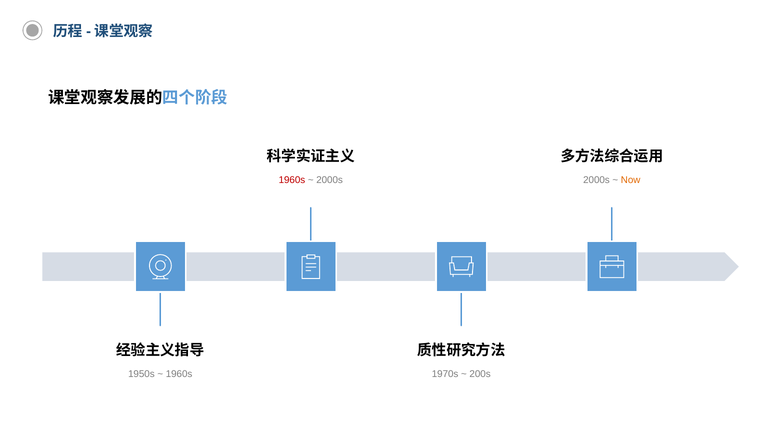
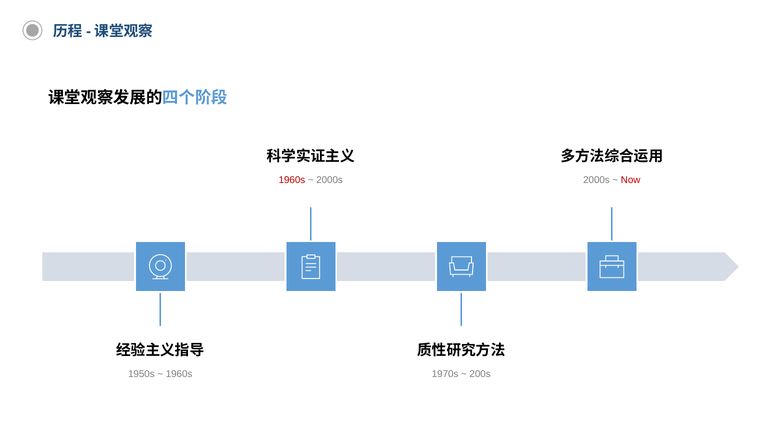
Now colour: orange -> red (631, 180)
